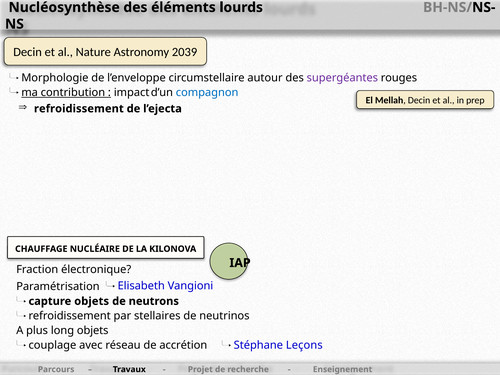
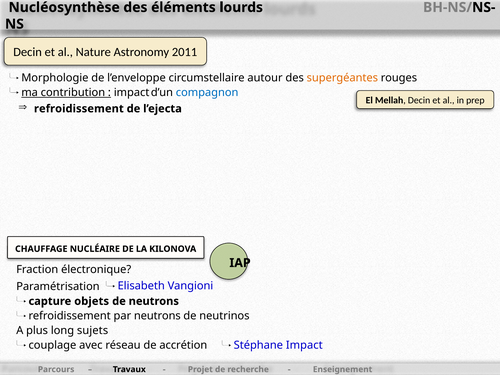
2039: 2039 -> 2011 (185, 52)
supergéantes colour: purple -> orange (342, 78)
par stellaires: stellaires -> neutrons (157, 316)
long objets: objets -> sujets (93, 331)
Stéphane Leçons: Leçons -> Impact (304, 345)
